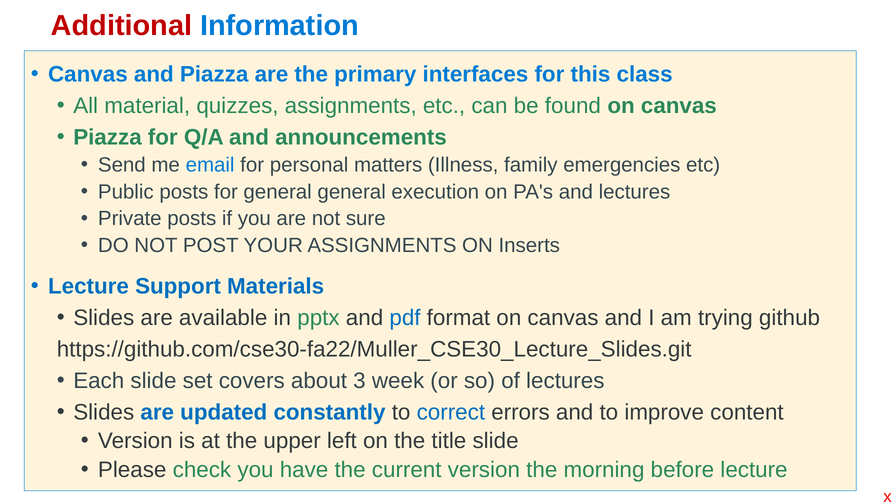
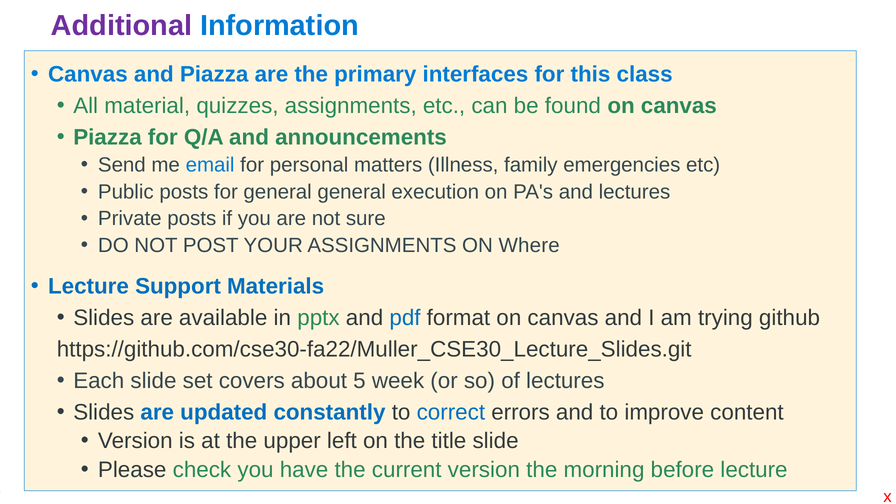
Additional colour: red -> purple (122, 26)
Inserts: Inserts -> Where (529, 245)
3: 3 -> 5 (359, 381)
